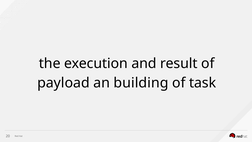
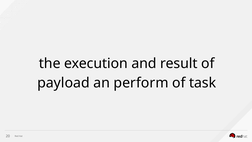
building: building -> perform (141, 83)
